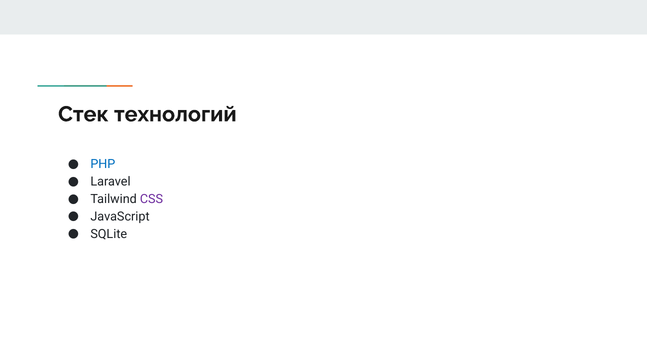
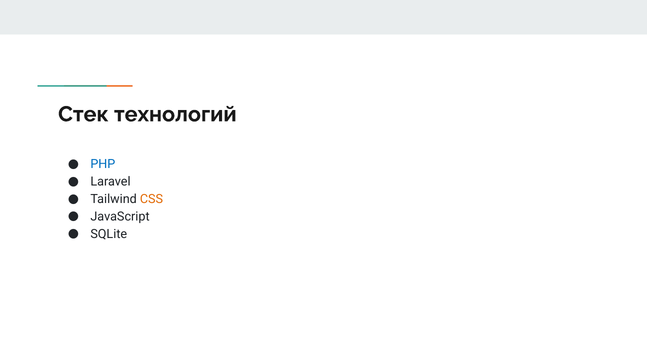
CSS colour: purple -> orange (151, 199)
